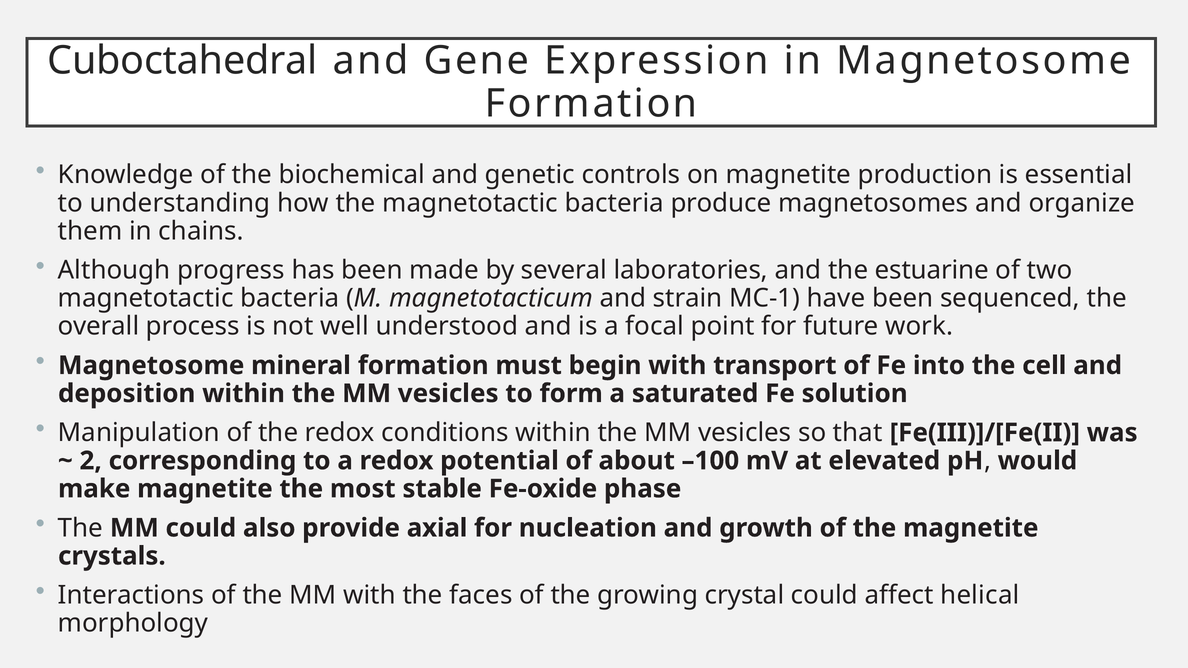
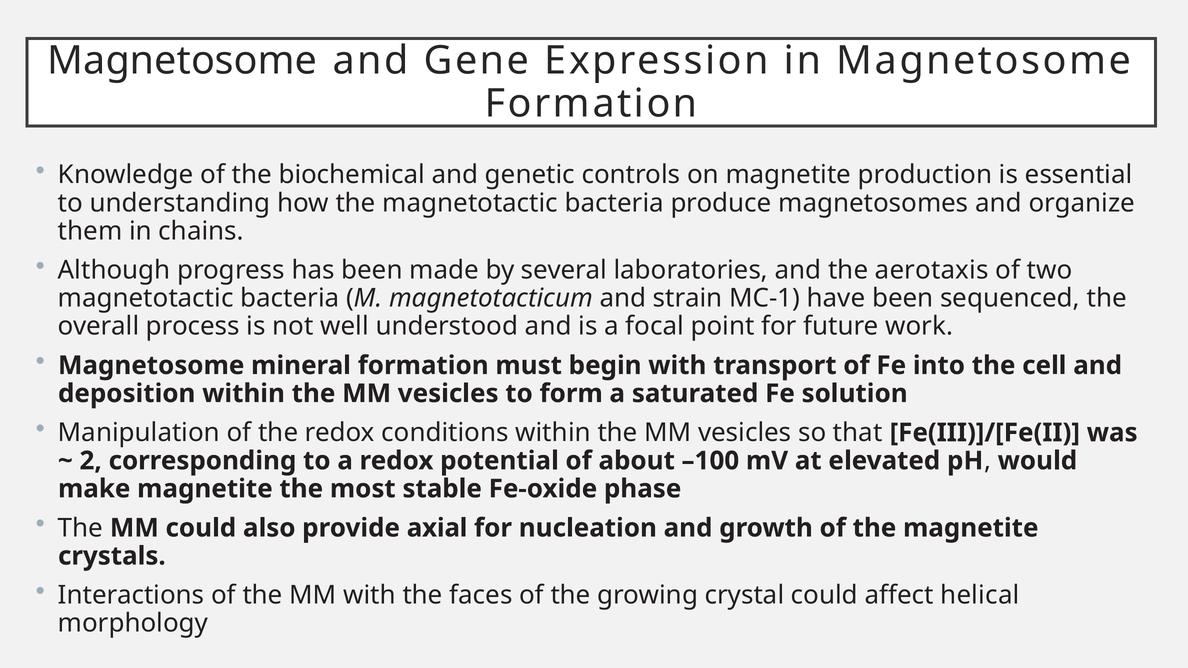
Cuboctahedral: Cuboctahedral -> Magnetosome (182, 61)
estuarine: estuarine -> aerotaxis (932, 270)
